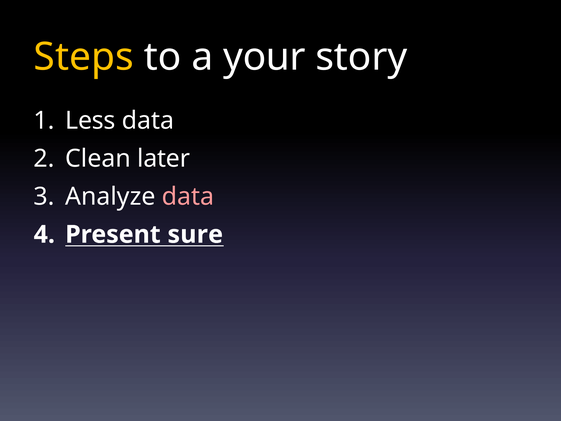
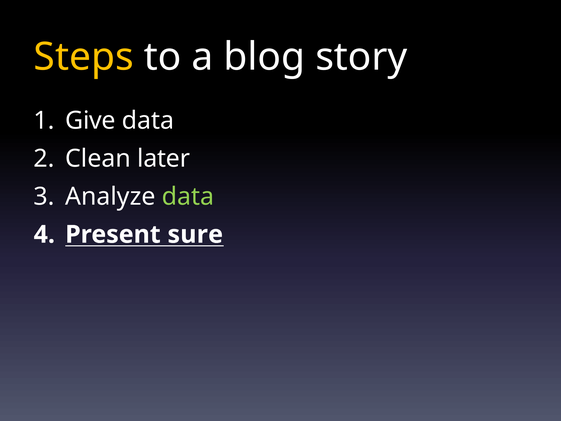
your: your -> blog (264, 57)
Less: Less -> Give (90, 121)
data colour: pink -> light green (188, 196)
